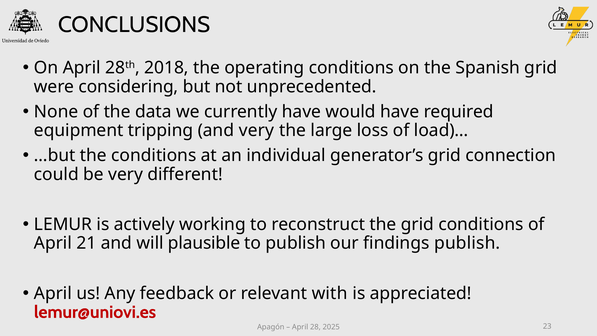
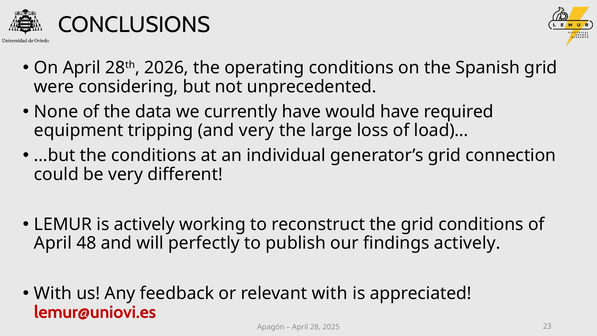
2018: 2018 -> 2026 (166, 68)
21: 21 -> 48 (86, 243)
plausible: plausible -> perfectly (204, 243)
findings publish: publish -> actively (467, 243)
April: April -> With (53, 293)
